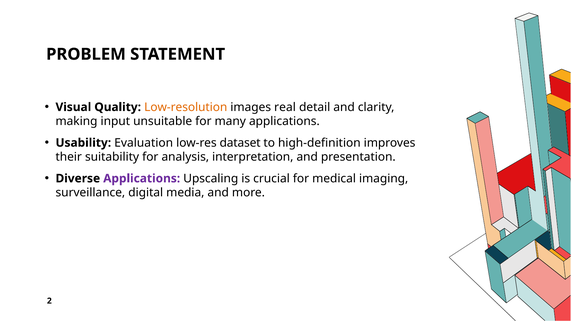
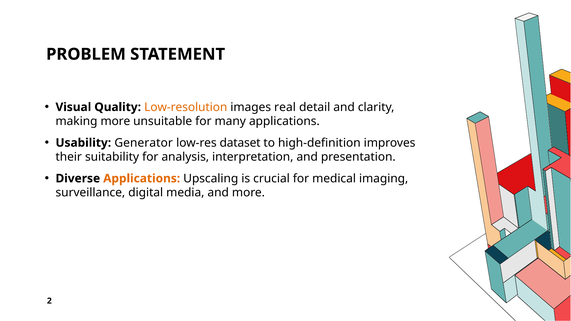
making input: input -> more (115, 121)
Evaluation: Evaluation -> Generator (144, 143)
Applications colour: purple -> orange (142, 179)
